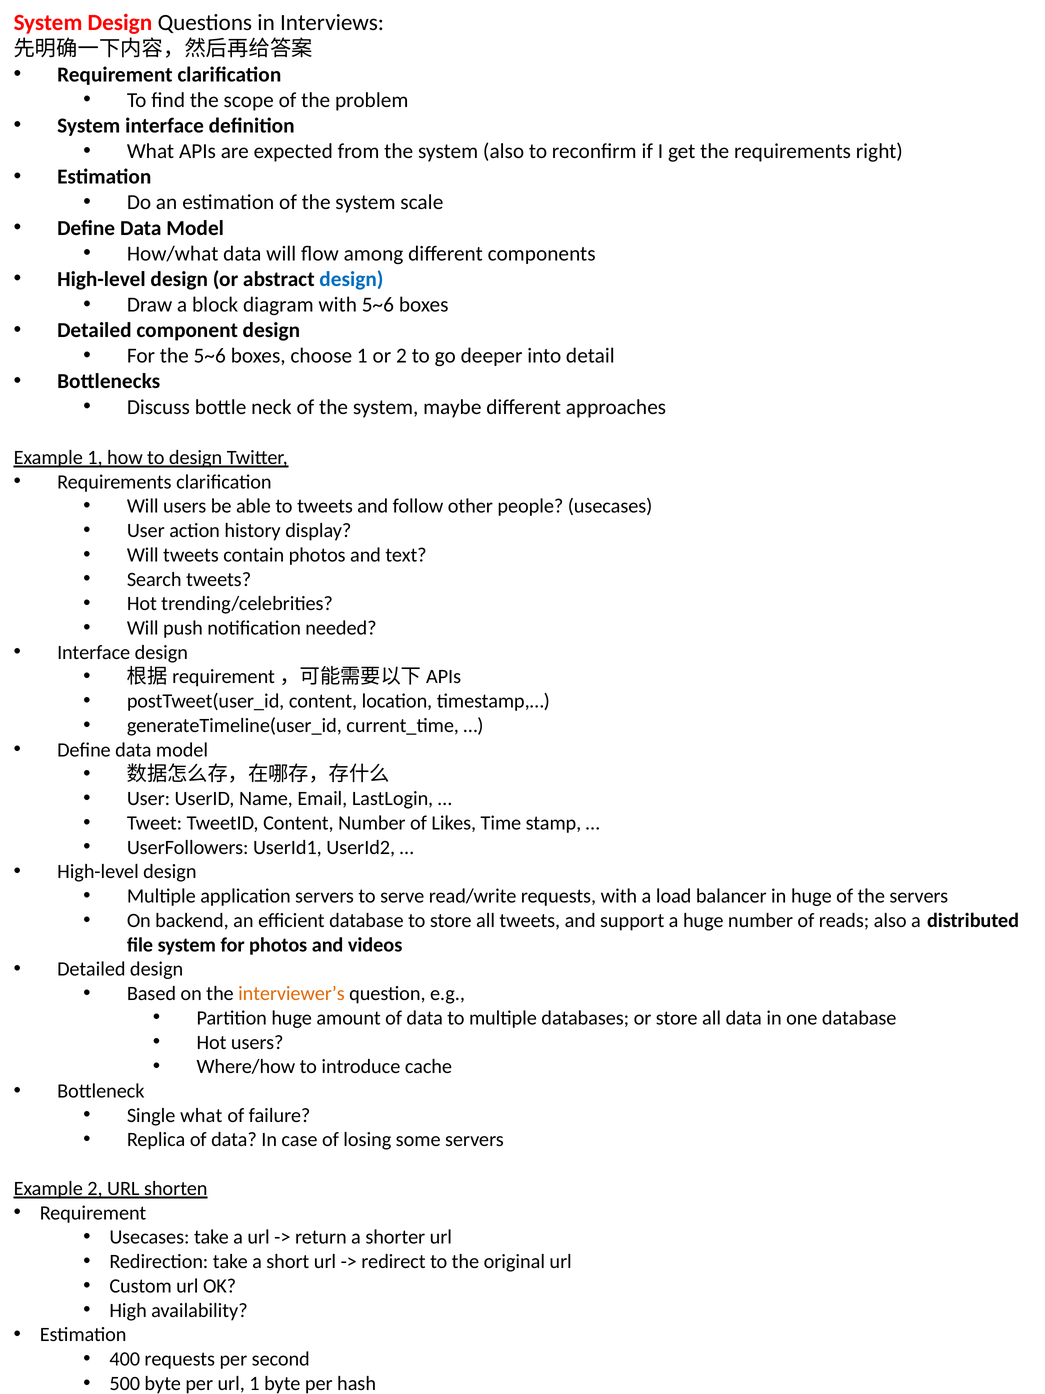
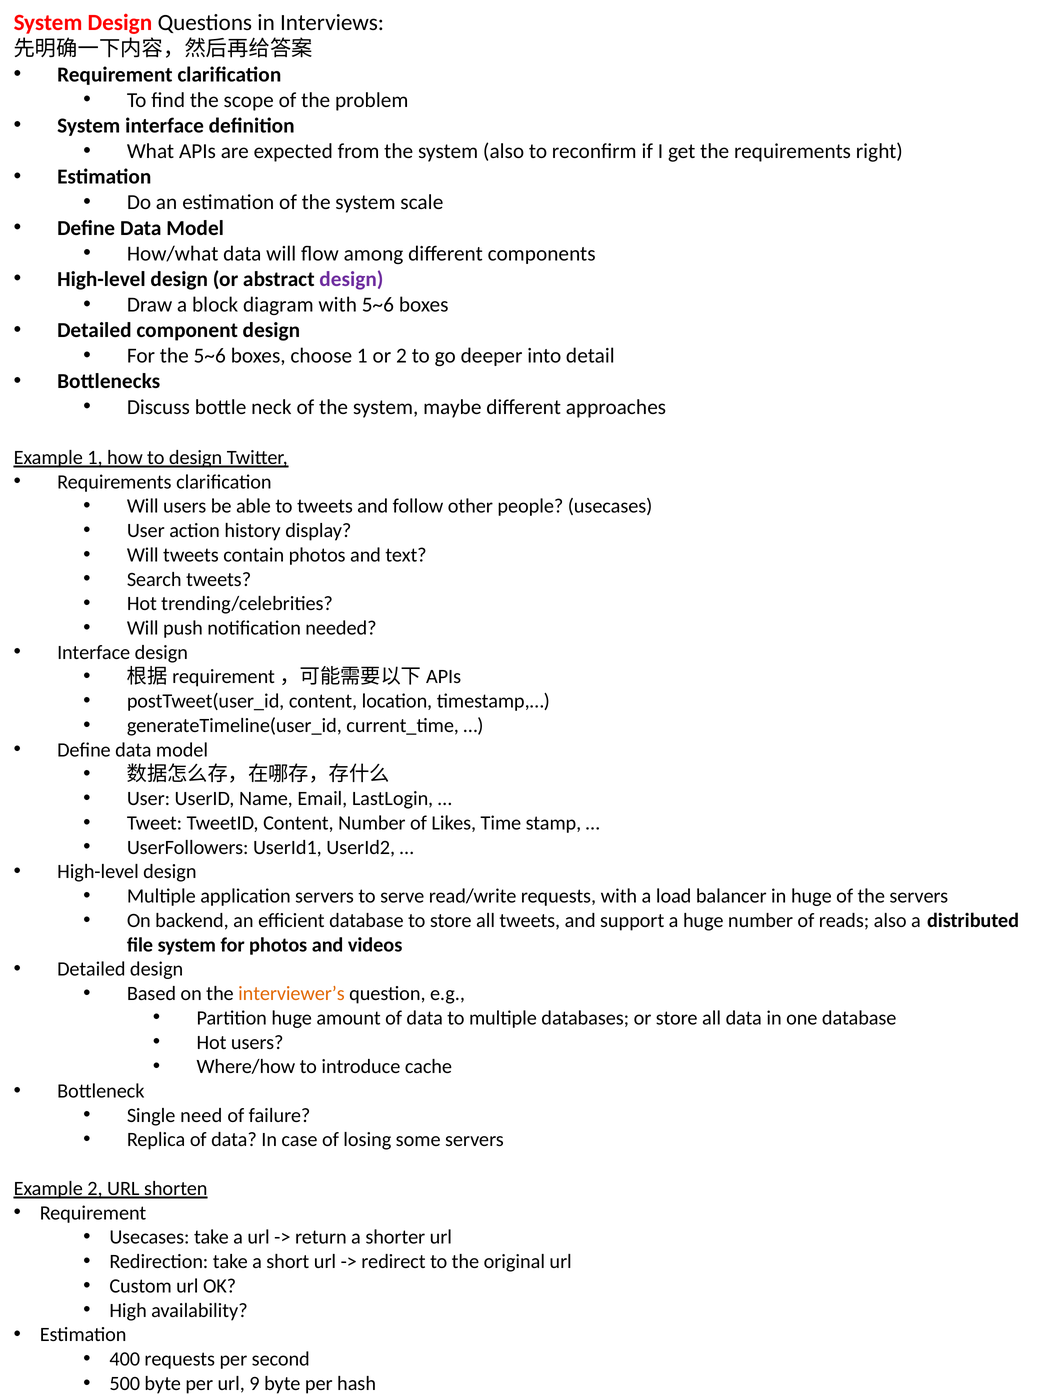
design colour: blue -> purple (351, 279)
Single what: what -> need (201, 1115)
url 1: 1 -> 9 (254, 1383)
